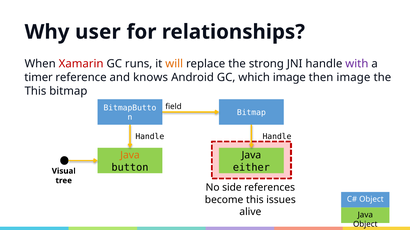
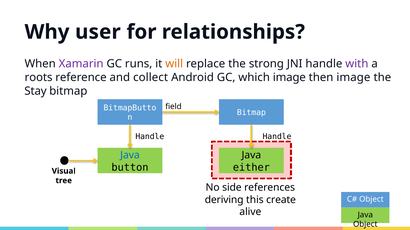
Xamarin colour: red -> purple (81, 64)
timer: timer -> roots (39, 78)
knows: knows -> collect (151, 78)
This: This -> Stay (36, 91)
Java colour: orange -> blue (130, 156)
become: become -> deriving (224, 200)
issues: issues -> create (281, 200)
